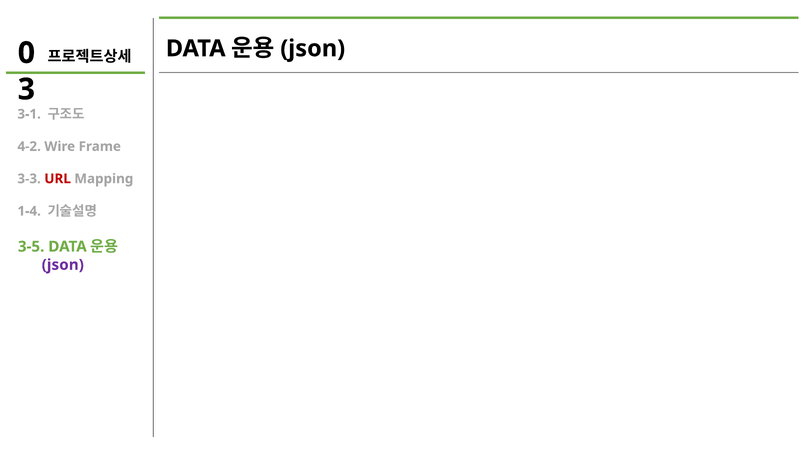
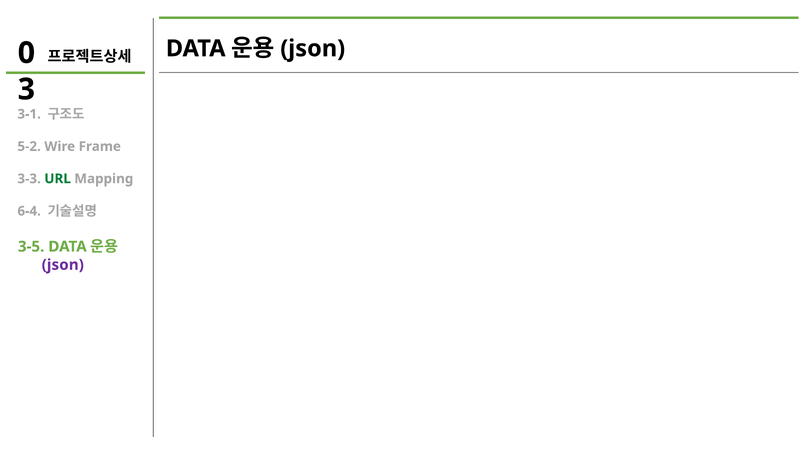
4-2: 4-2 -> 5-2 (29, 147)
URL colour: red -> green (58, 179)
1-4: 1-4 -> 6-4 (29, 211)
